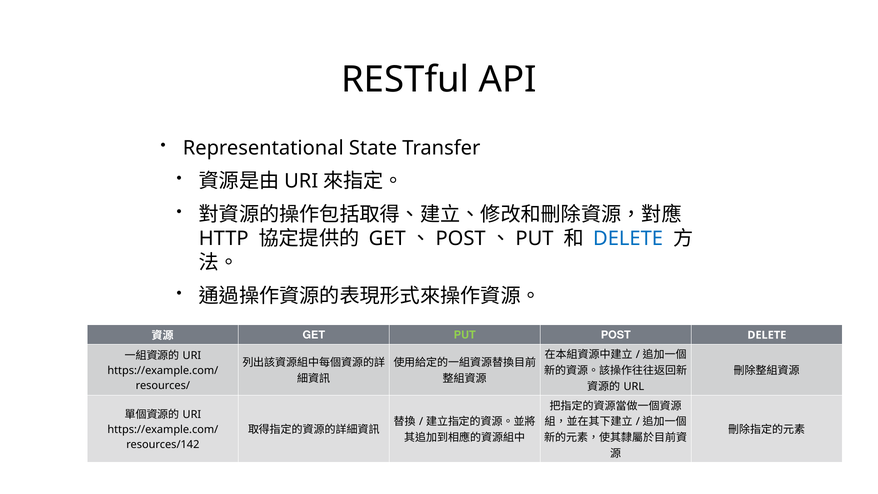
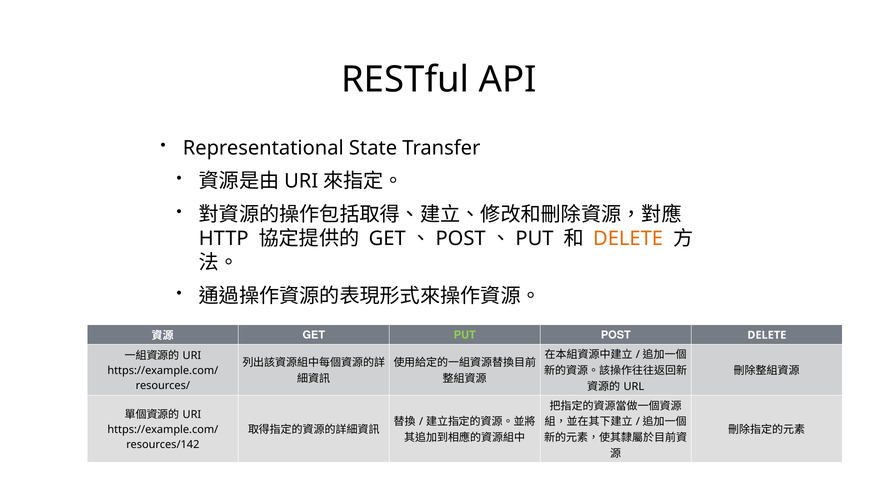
DELETE colour: blue -> orange (628, 239)
